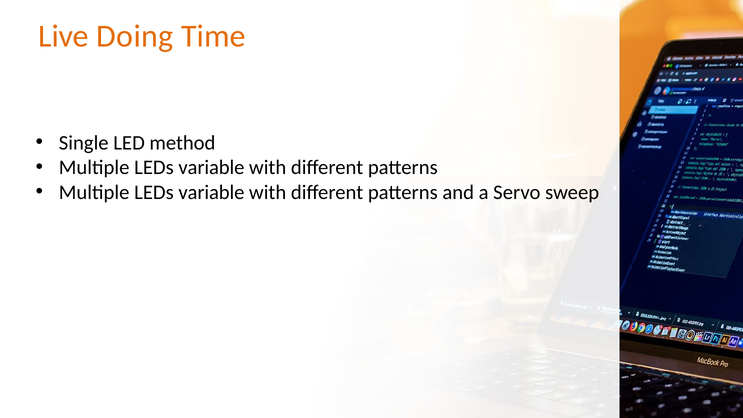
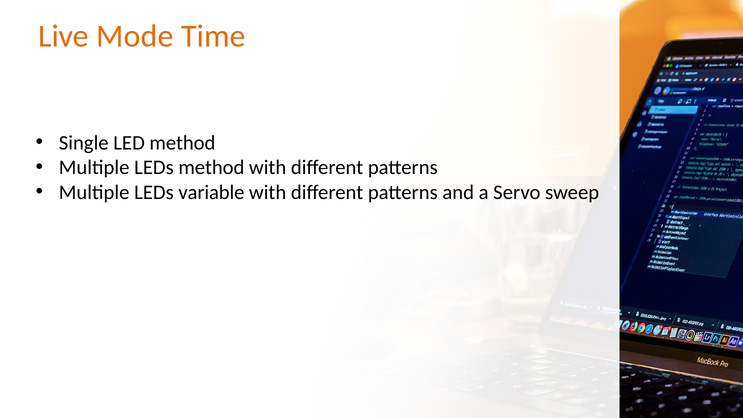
Doing: Doing -> Mode (135, 36)
variable: variable -> method (211, 168)
